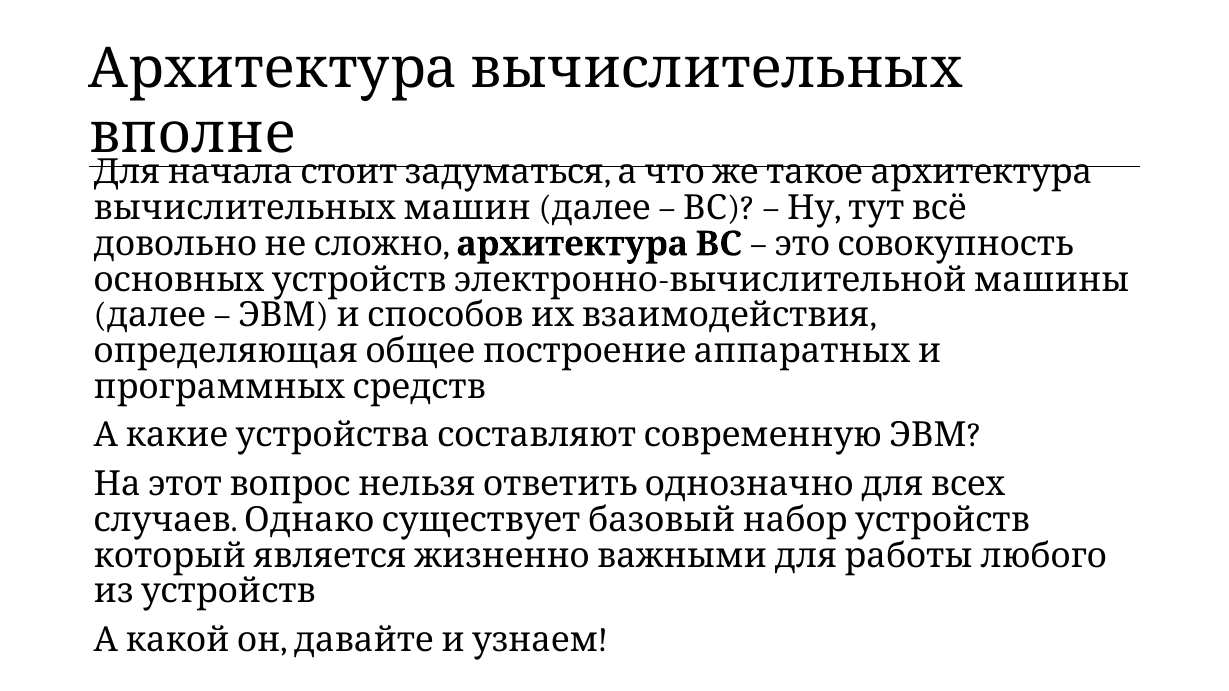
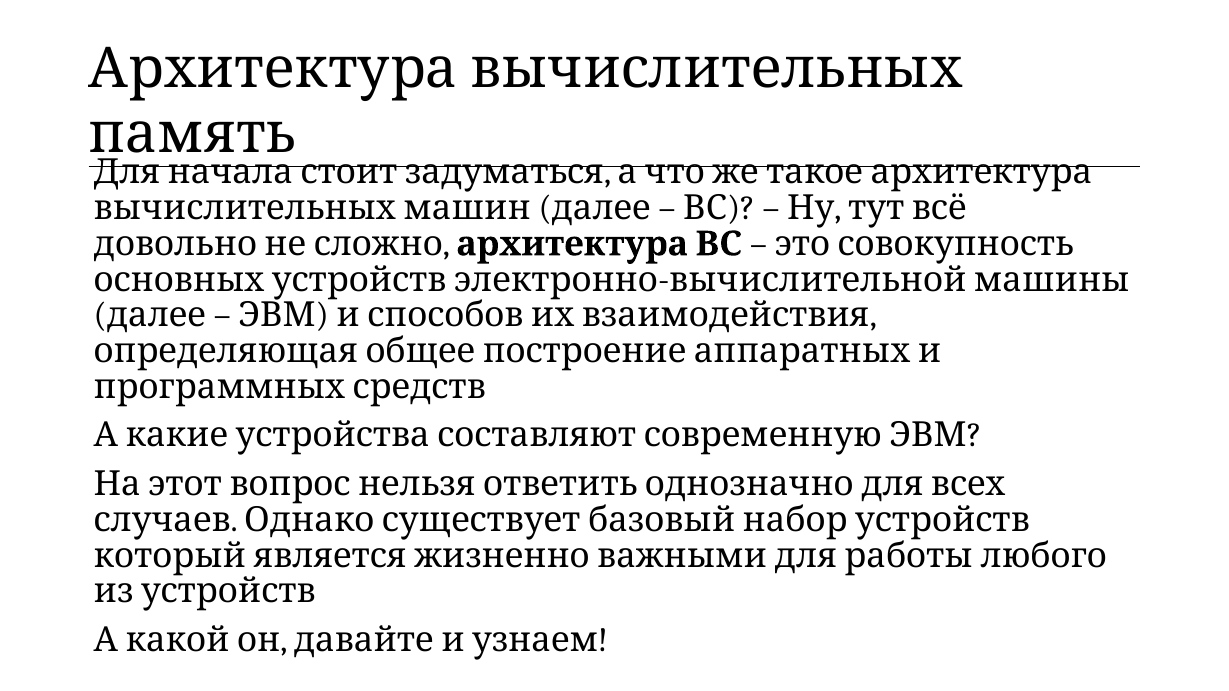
вполне: вполне -> память (192, 134)
